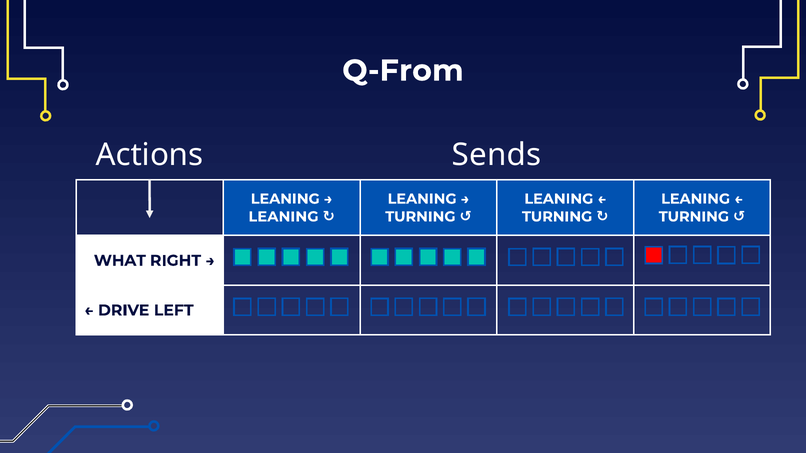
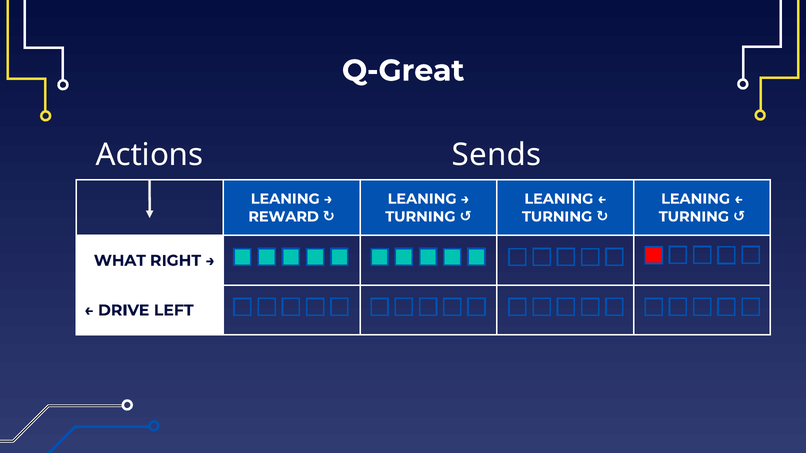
Q-From: Q-From -> Q-Great (403, 71)
LEANING: LEANING -> REWARD (284, 217)
